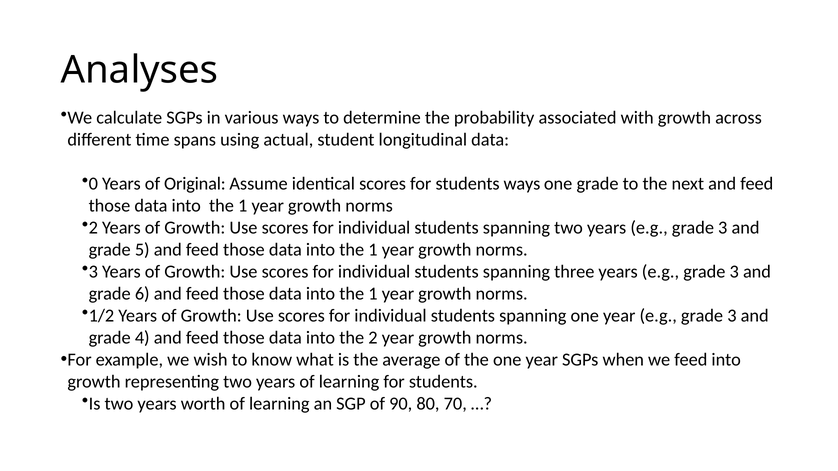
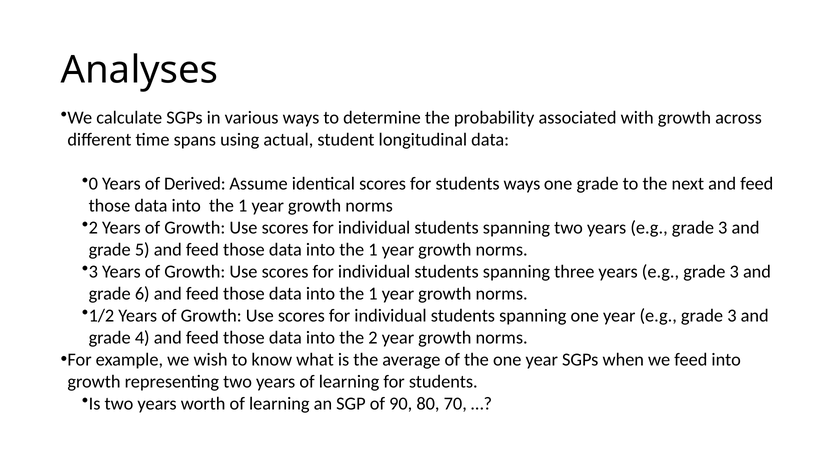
Original: Original -> Derived (195, 184)
